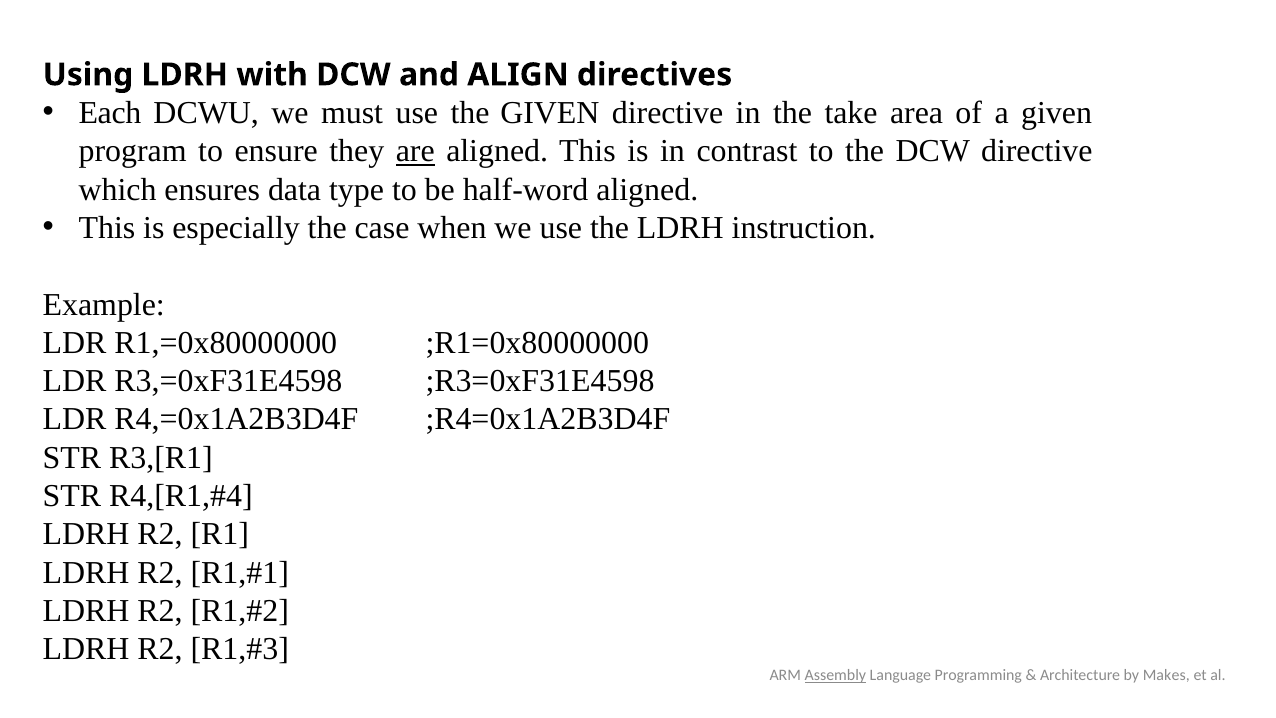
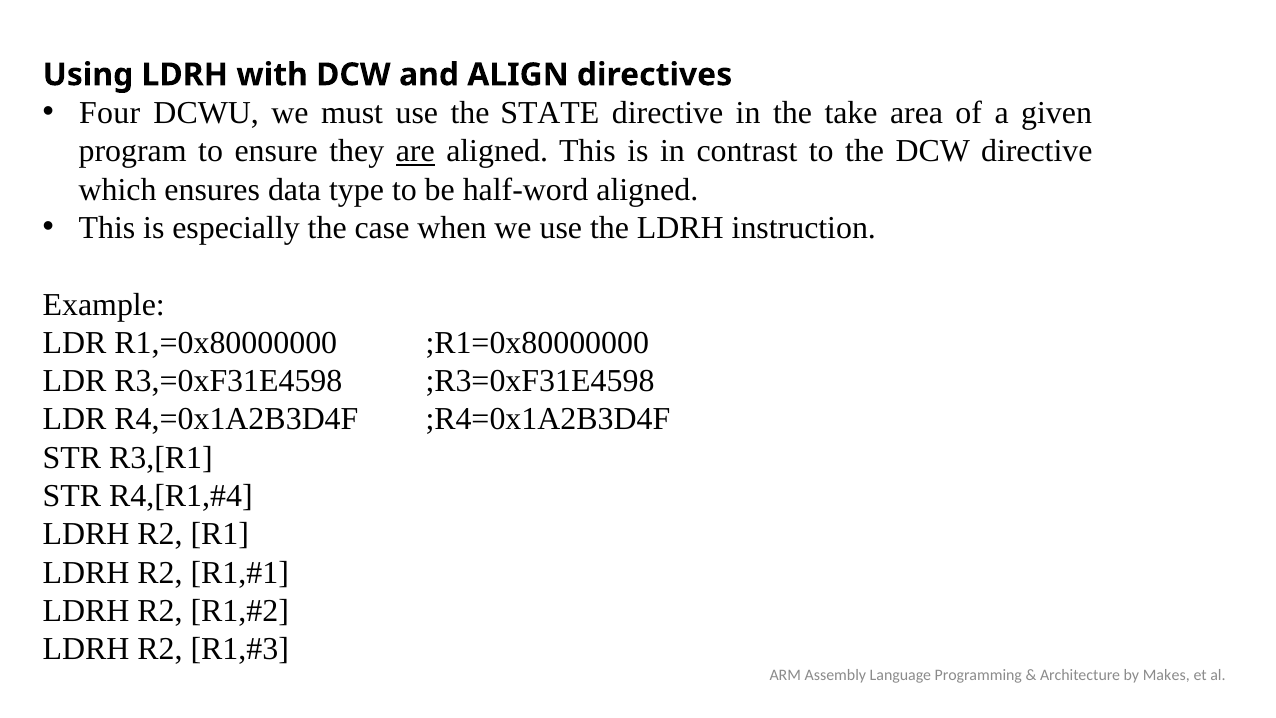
Each: Each -> Four (110, 113)
the GIVEN: GIVEN -> STATE (550, 113)
Assembly underline: present -> none (835, 675)
